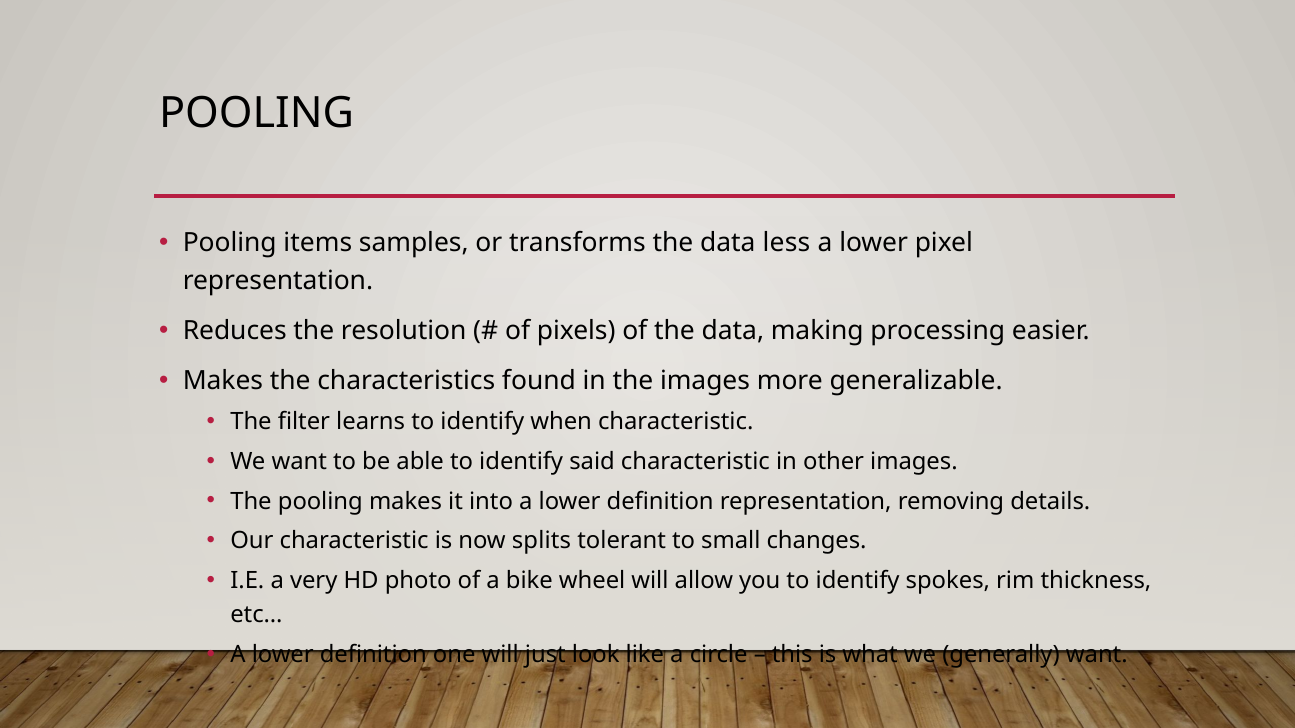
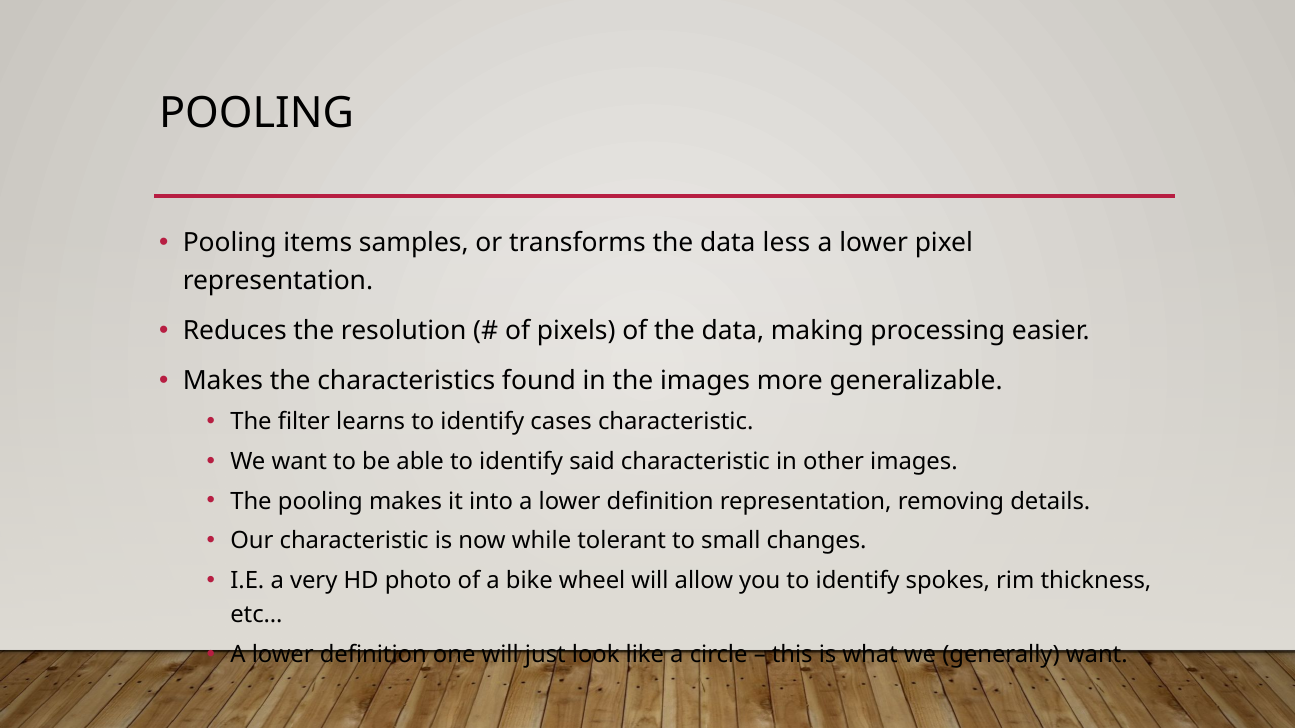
when: when -> cases (561, 422)
splits: splits -> while (542, 541)
